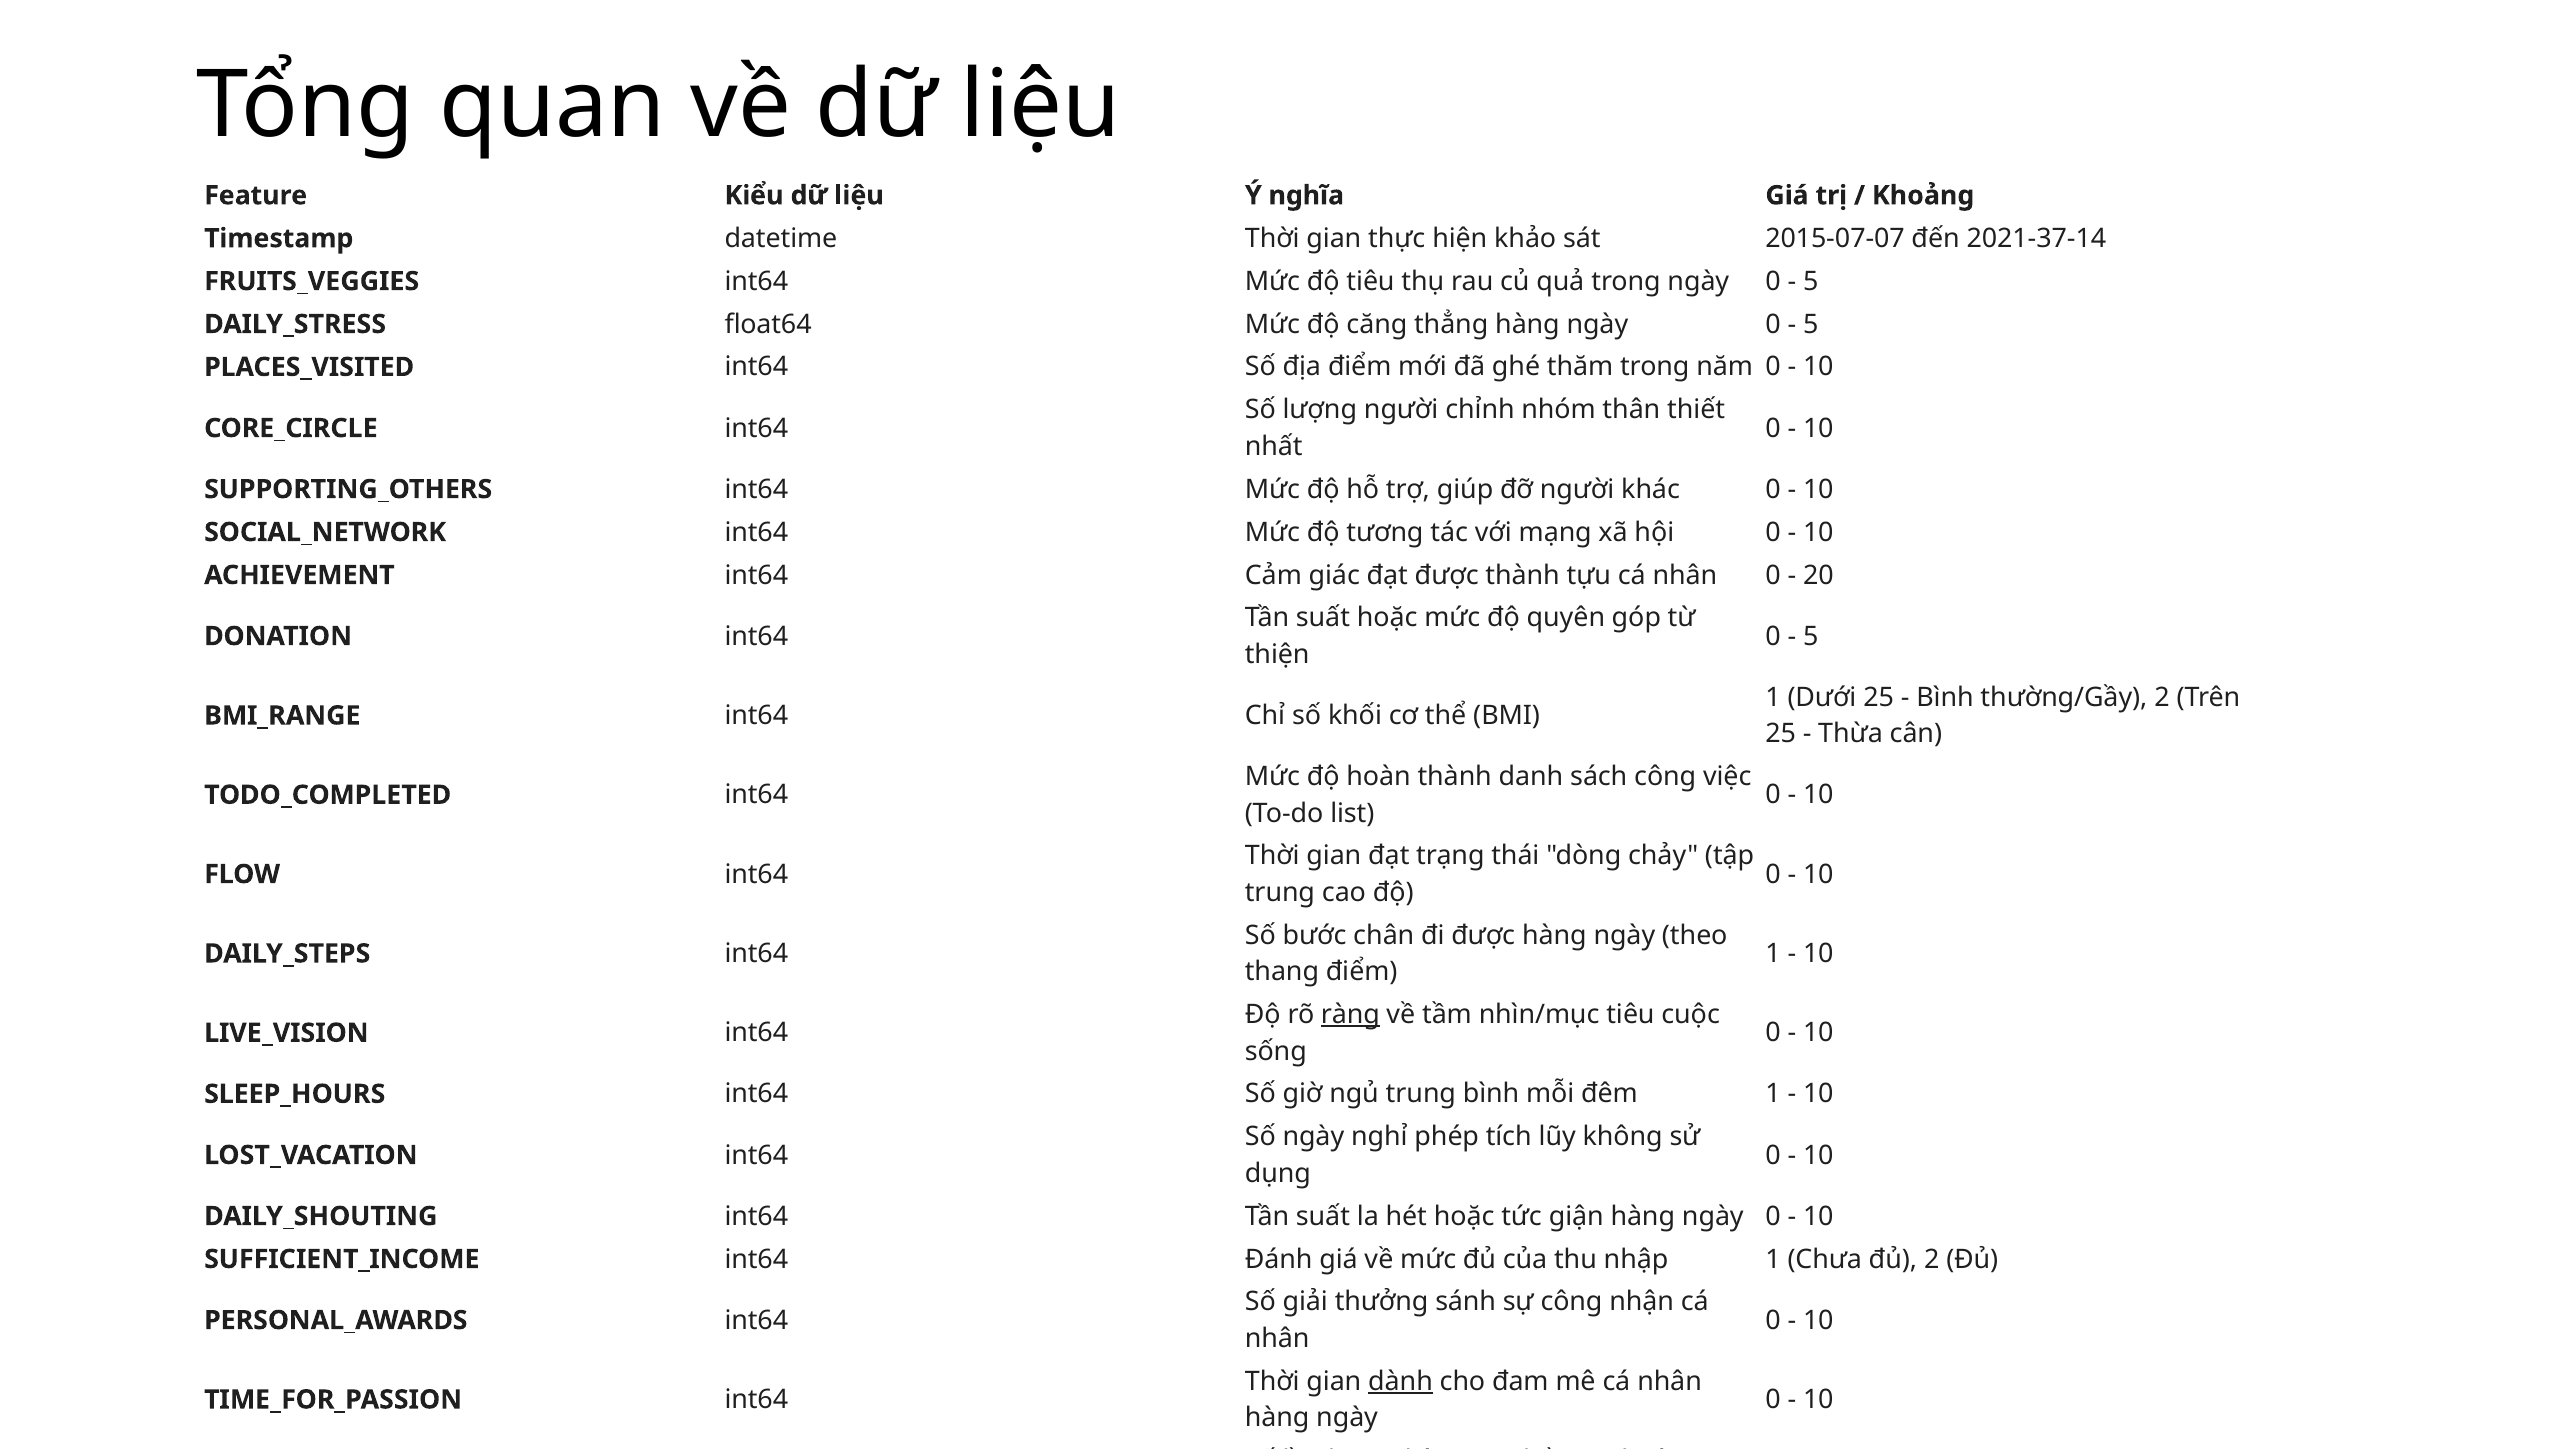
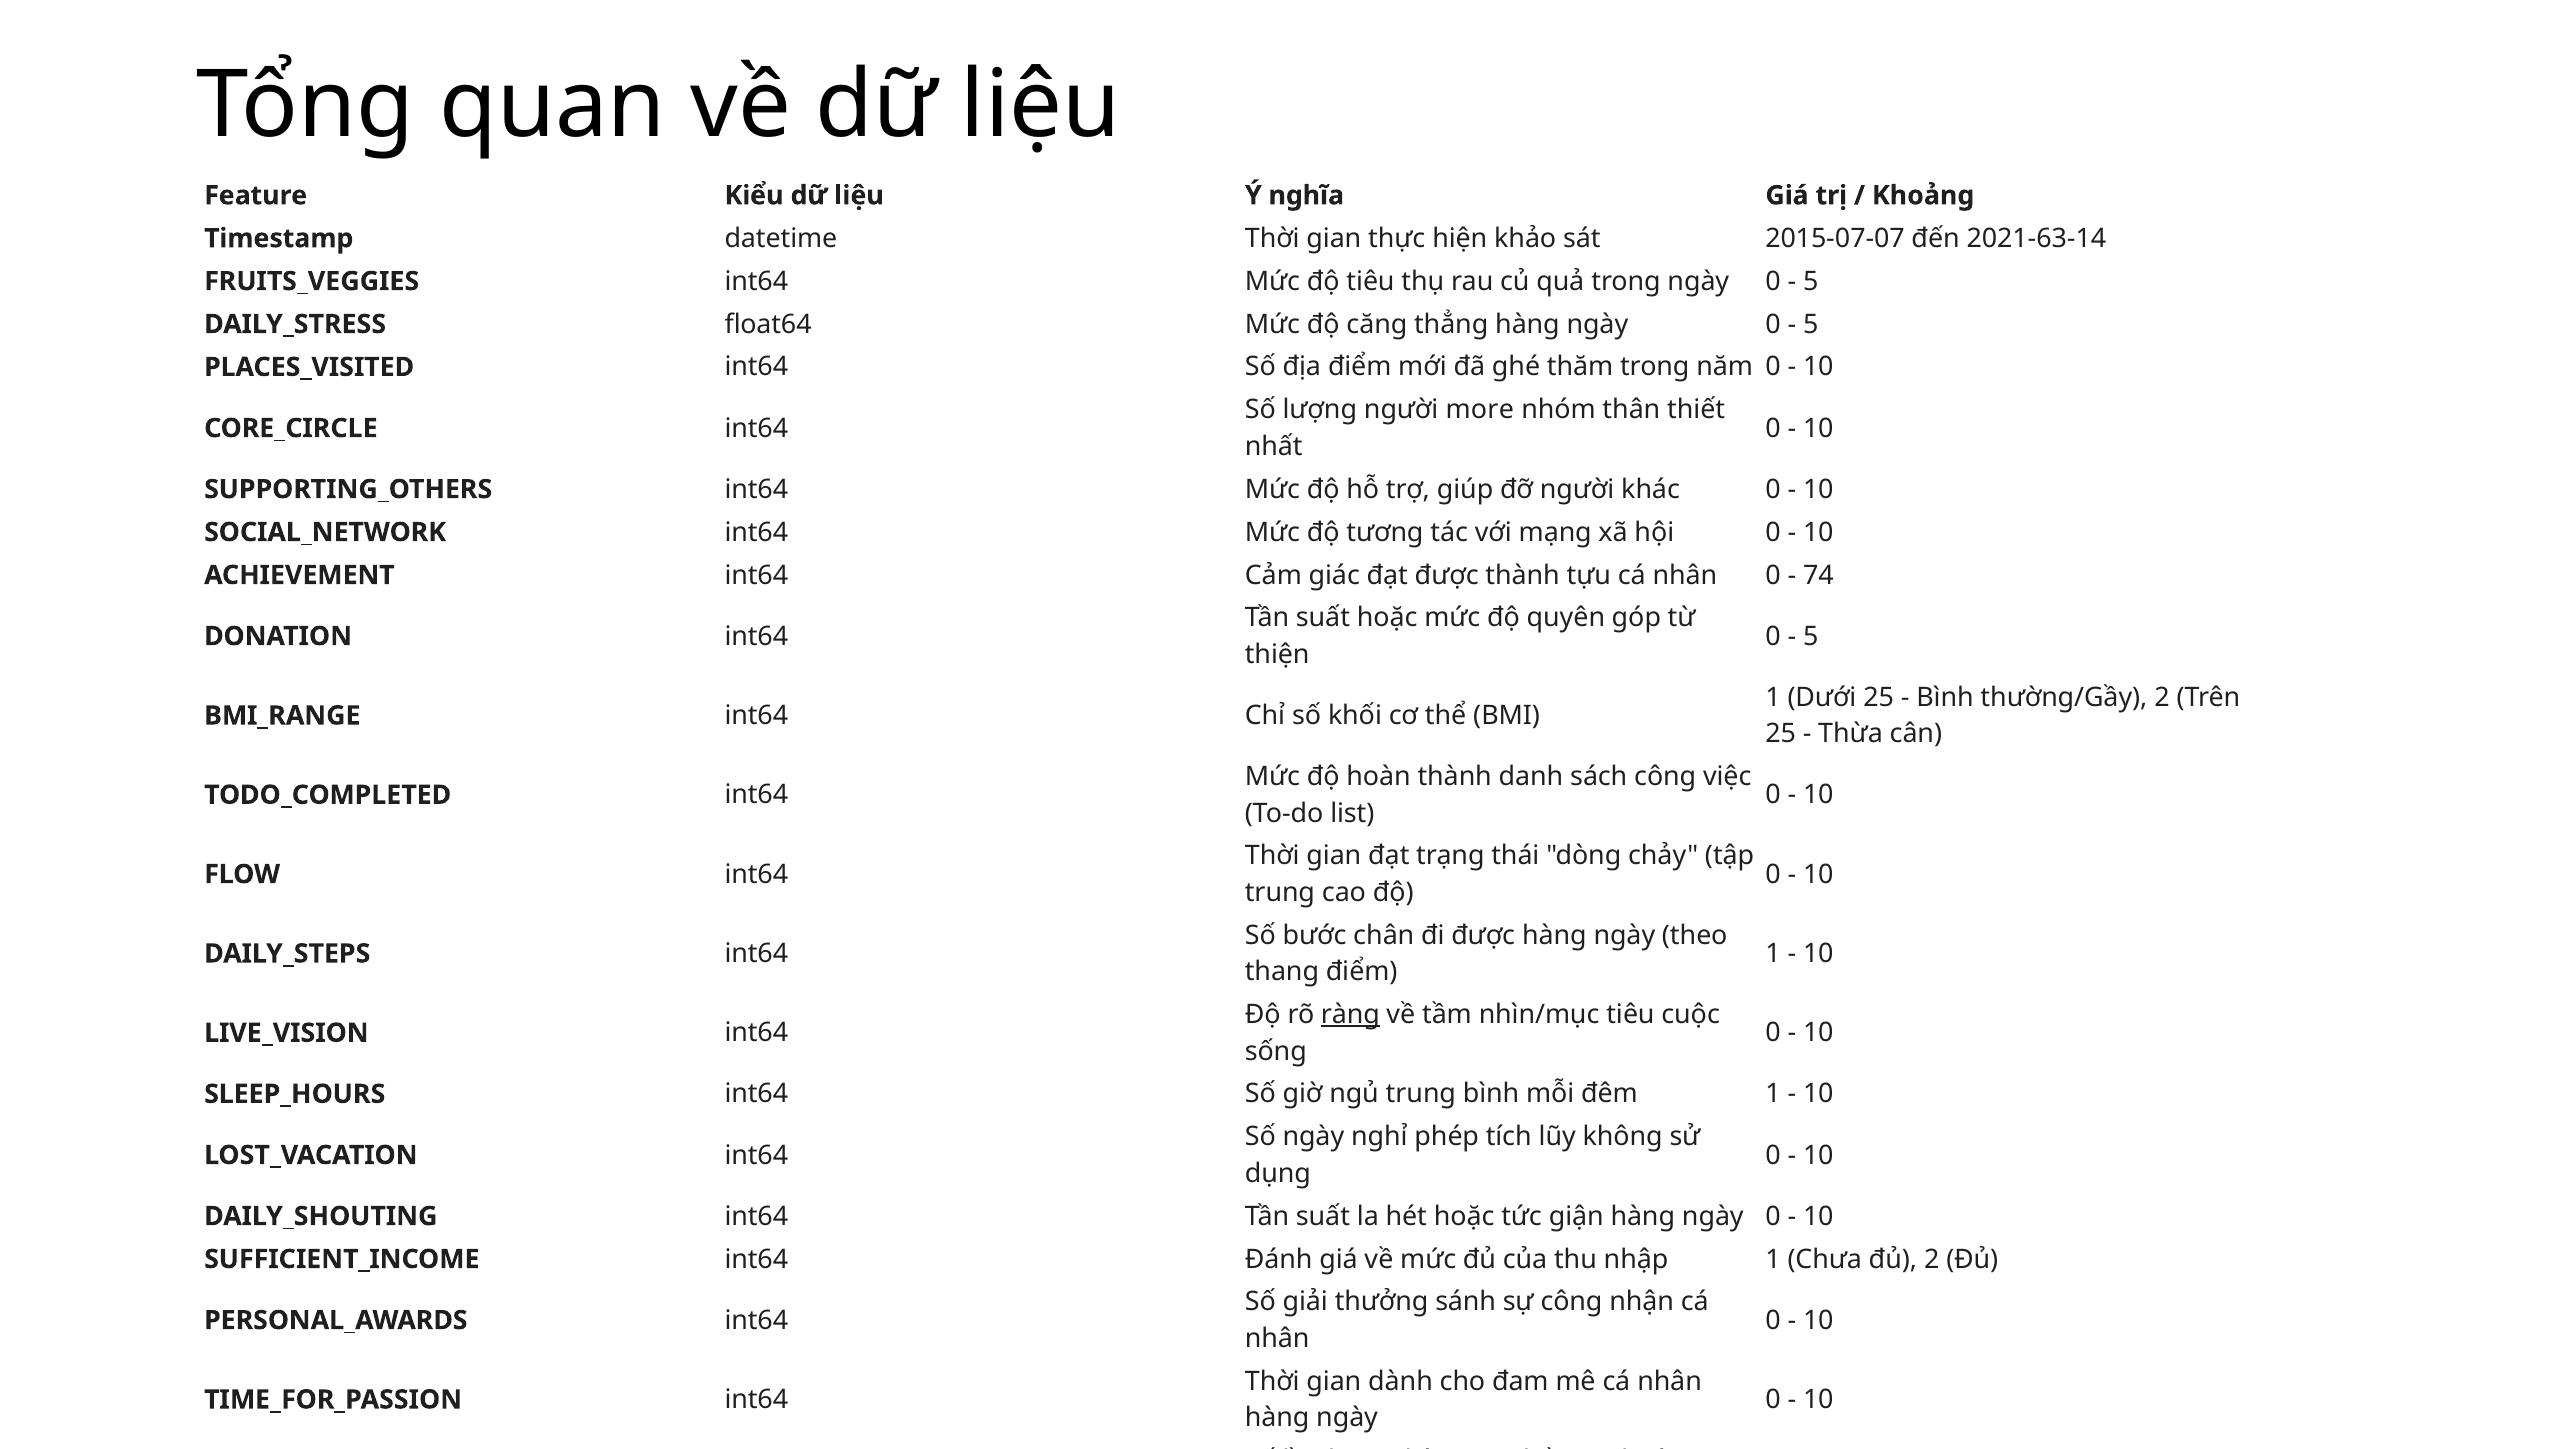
2021-37-14: 2021-37-14 -> 2021-63-14 (2036, 238)
người chỉnh: chỉnh -> more (1480, 410)
20: 20 -> 74 (1818, 575)
dành underline: present -> none (1401, 1381)
